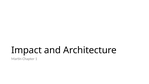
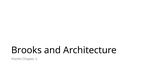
Impact: Impact -> Brooks (26, 50)
